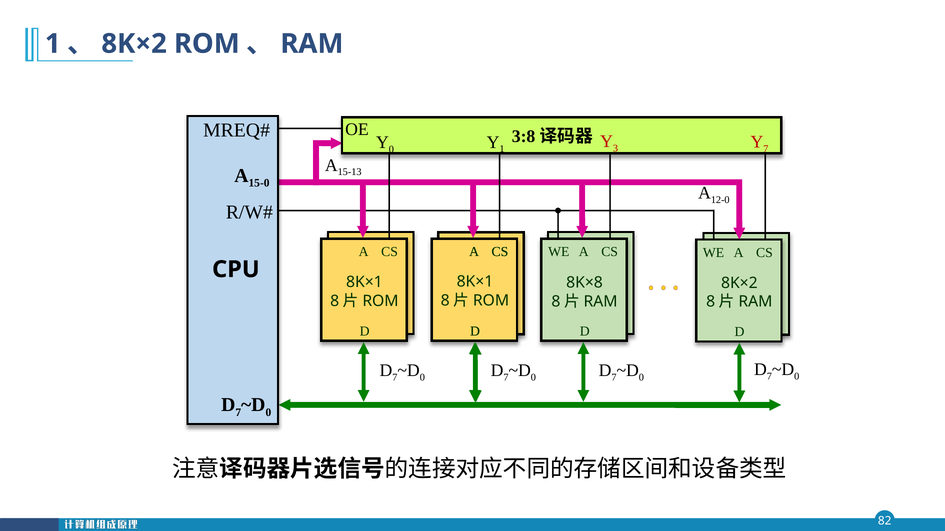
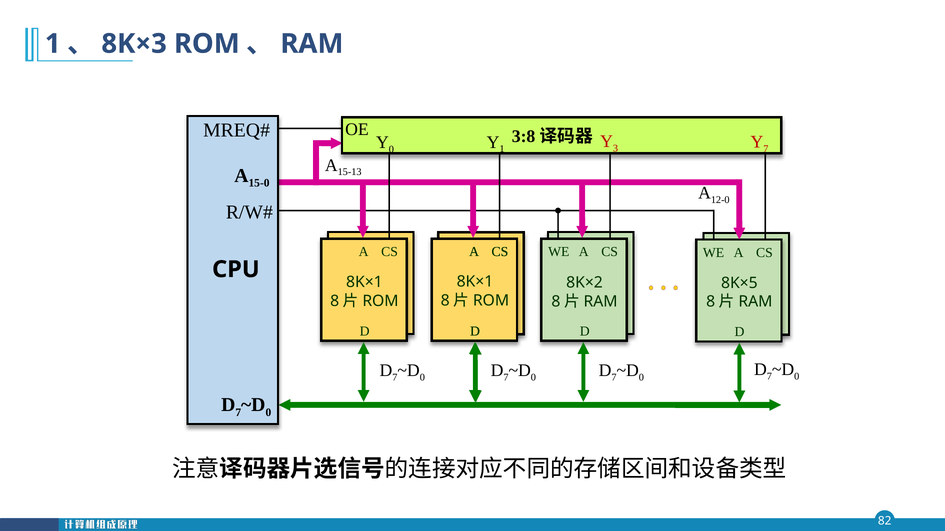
8K×2: 8K×2 -> 8K×3 (134, 44)
8K×8: 8K×8 -> 8K×2 (585, 283)
8K×2: 8K×2 -> 8K×5 (739, 283)
